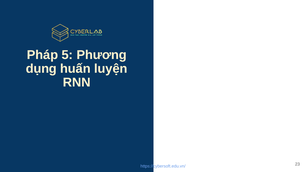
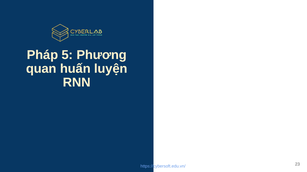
dụng: dụng -> quan (41, 69)
